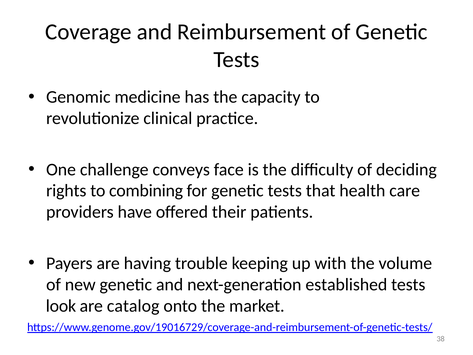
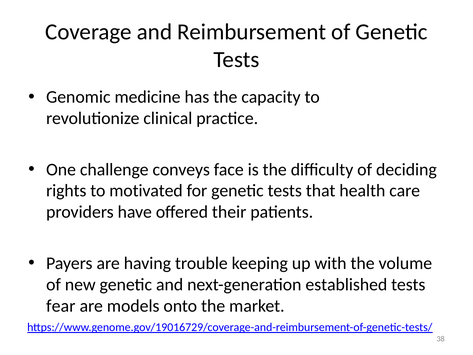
combining: combining -> motivated (146, 191)
look: look -> fear (61, 306)
catalog: catalog -> models (133, 306)
